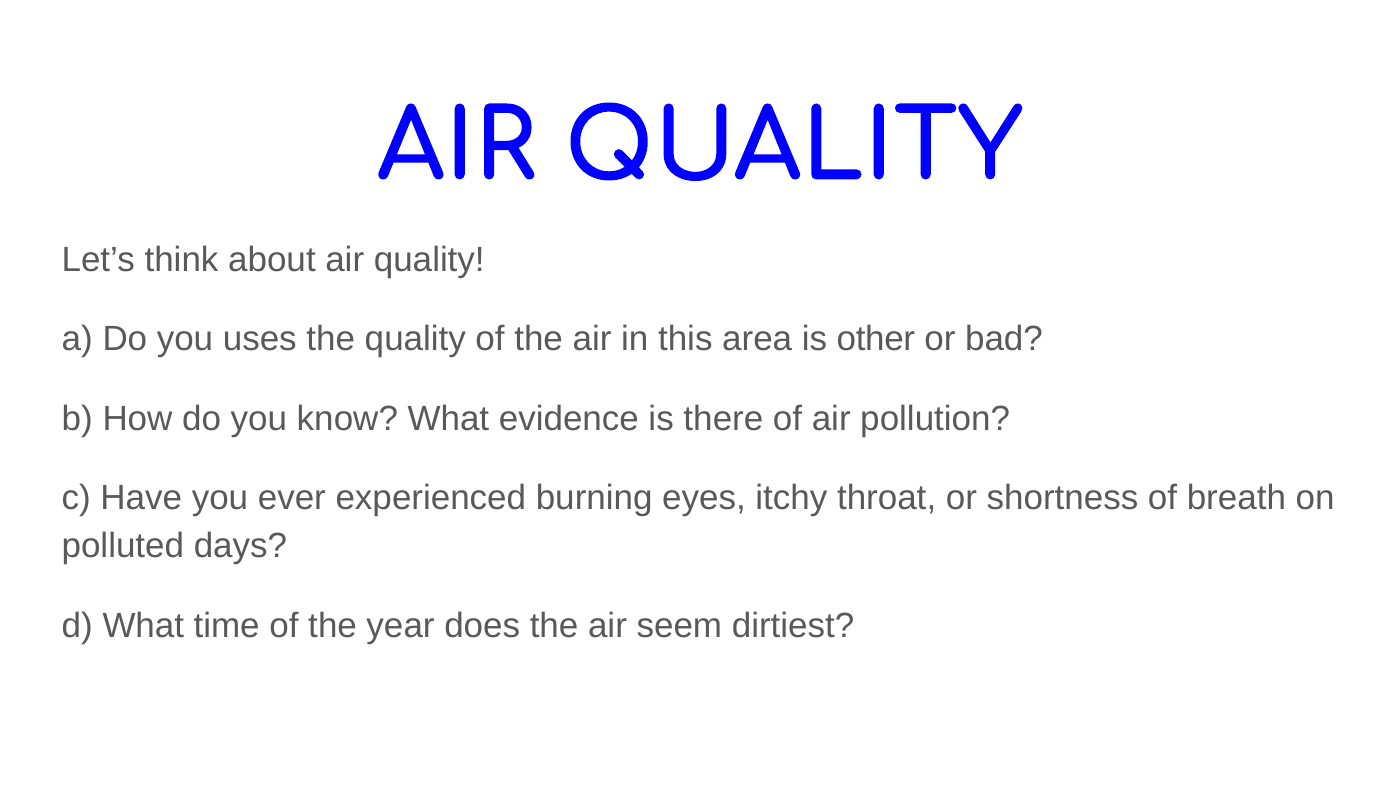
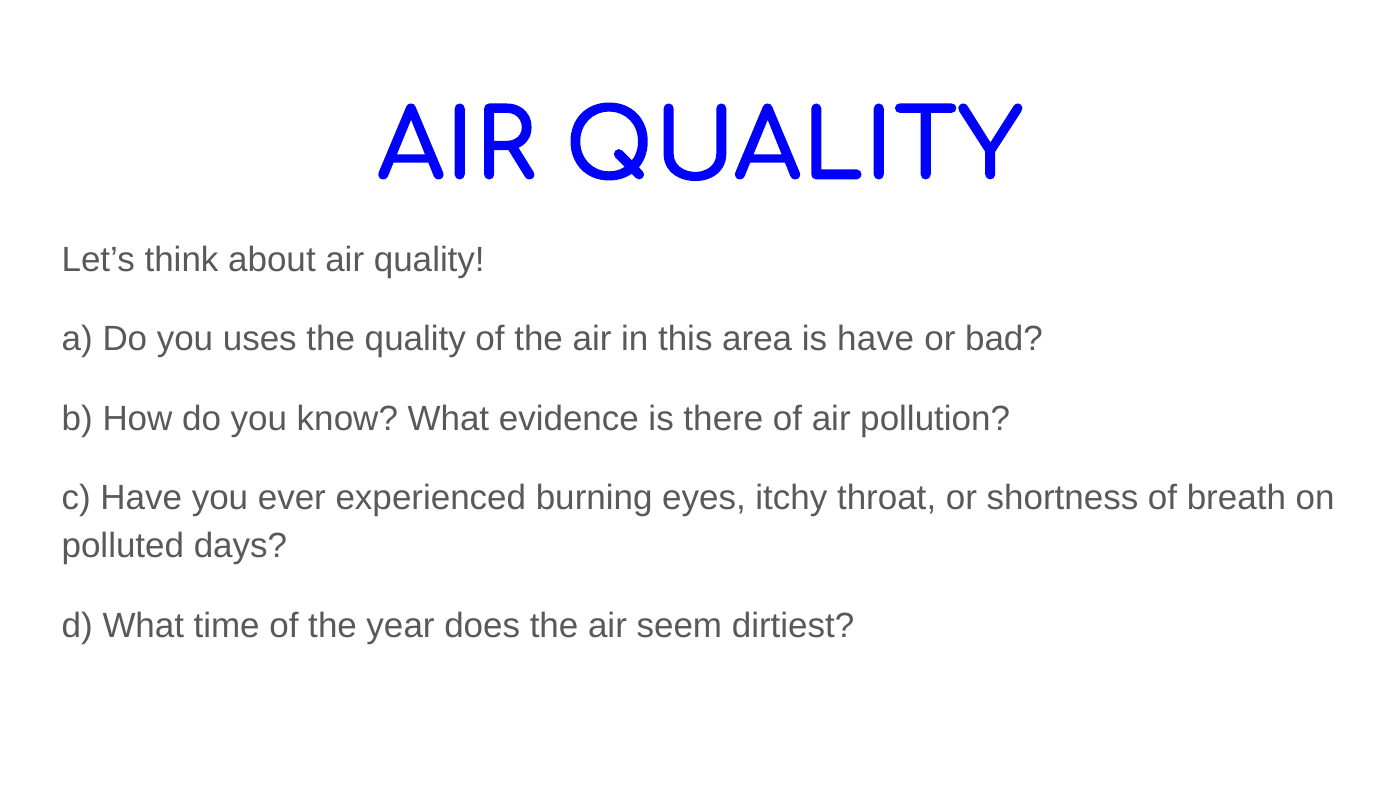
is other: other -> have (876, 339)
